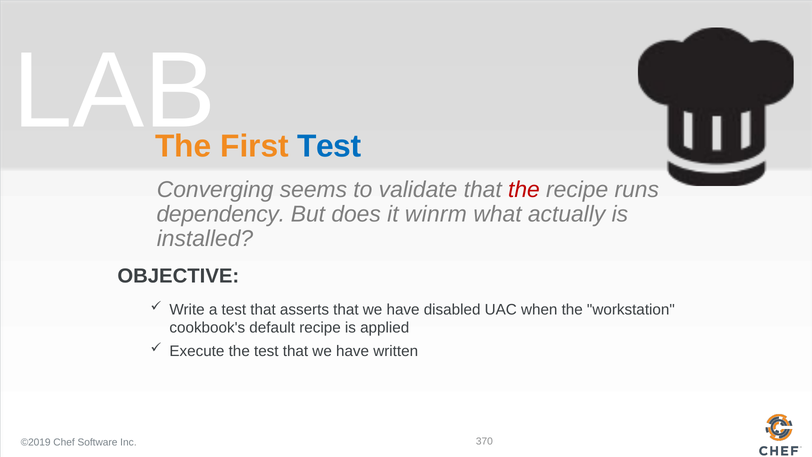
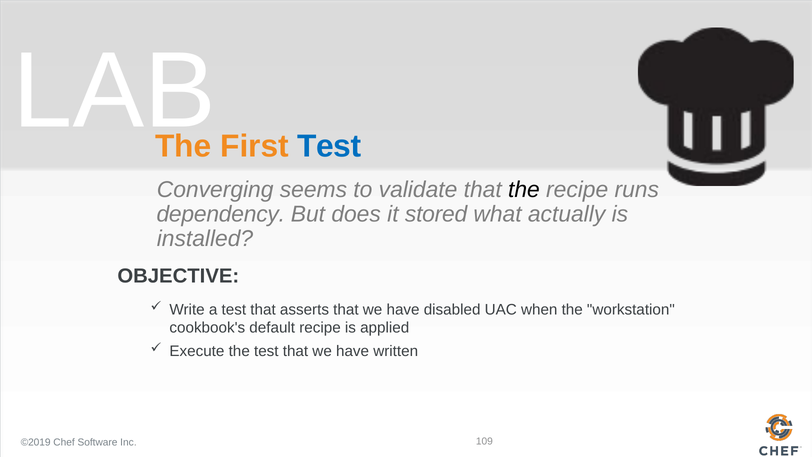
the colour: red -> black (524, 189)
winrm: winrm -> stored (436, 214)
370: 370 -> 109 (484, 441)
